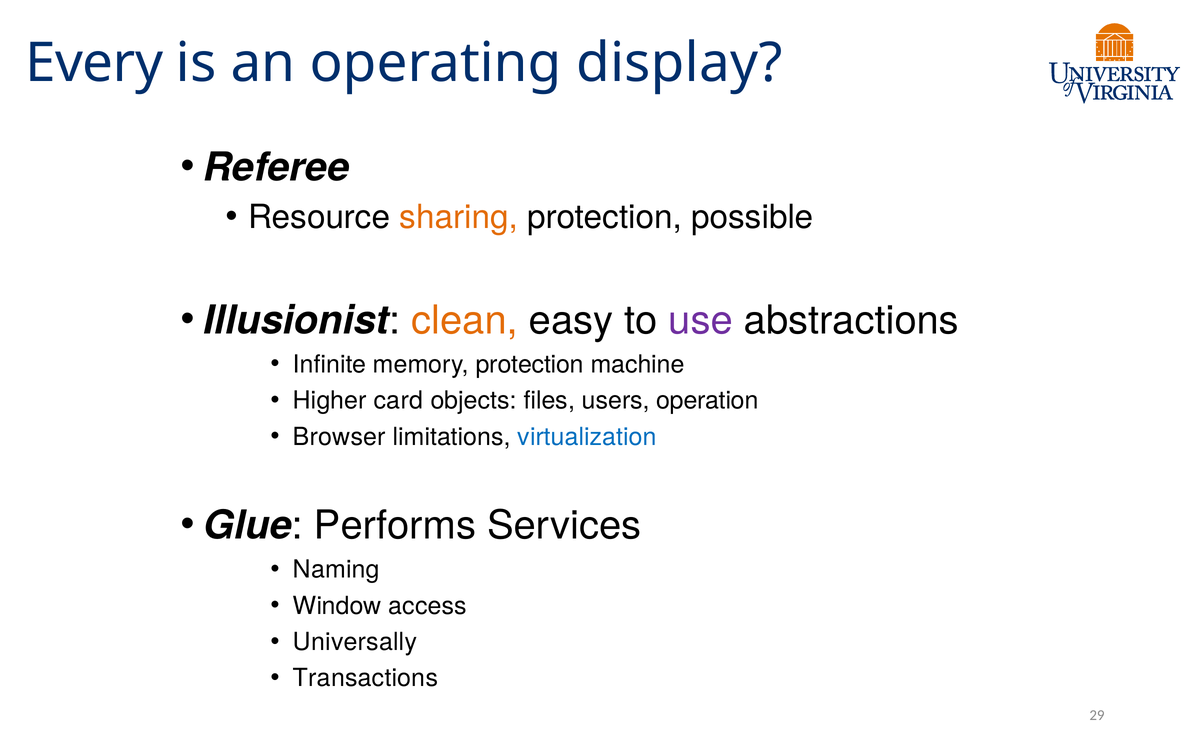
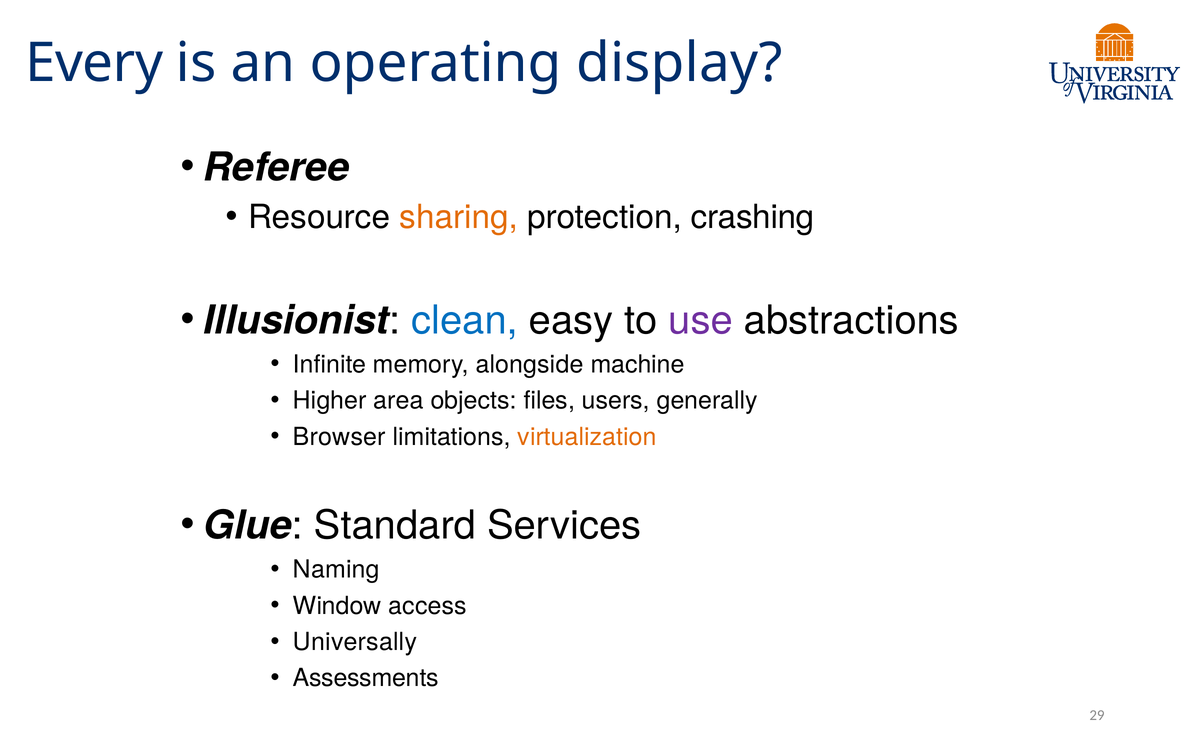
possible: possible -> crashing (753, 217)
clean colour: orange -> blue (465, 320)
memory protection: protection -> alongside (530, 365)
card: card -> area (398, 401)
operation: operation -> generally (707, 401)
virtualization colour: blue -> orange (587, 437)
Performs: Performs -> Standard (395, 526)
Transactions: Transactions -> Assessments (366, 679)
